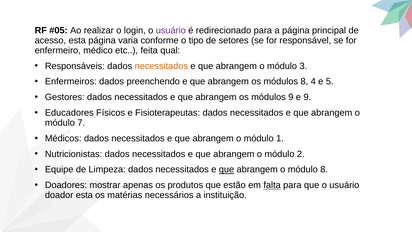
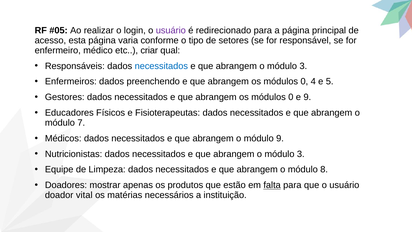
feita: feita -> criar (149, 50)
necessitados colour: orange -> blue (161, 66)
8: 8 -> 0 (304, 82)
9: 9 -> 0 (291, 97)
módulo 1: 1 -> 9 (280, 138)
2: 2 -> 3 (301, 154)
que underline: present -> none (227, 169)
doador esta: esta -> vital (84, 195)
